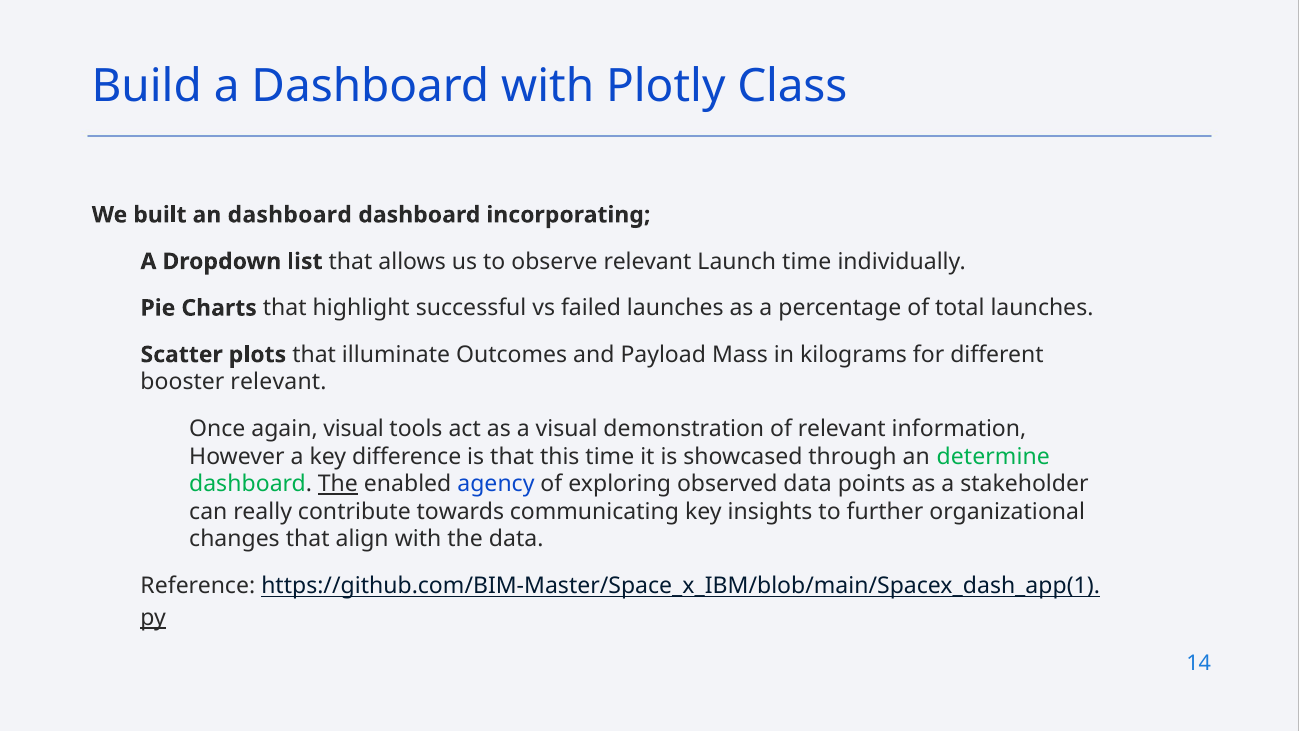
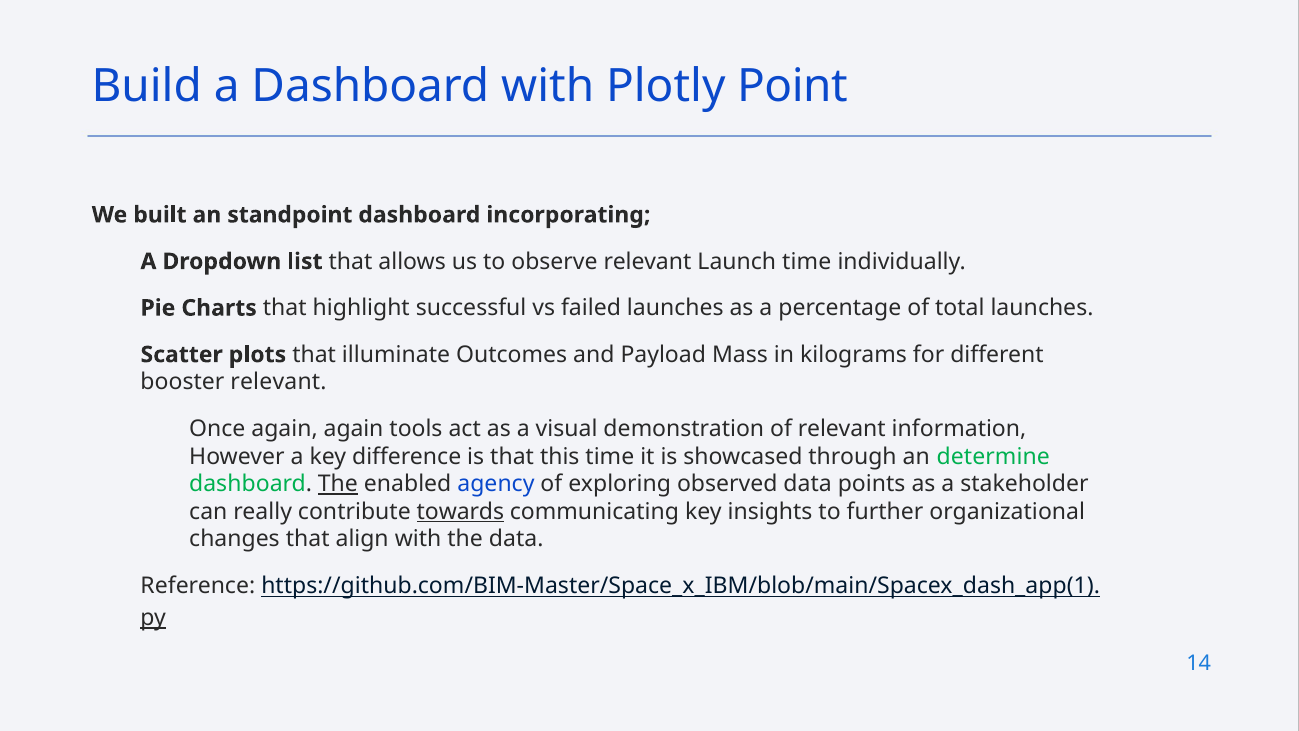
Class: Class -> Point (792, 87)
an dashboard: dashboard -> standpoint (290, 215)
again visual: visual -> again (354, 429)
towards underline: none -> present (460, 512)
